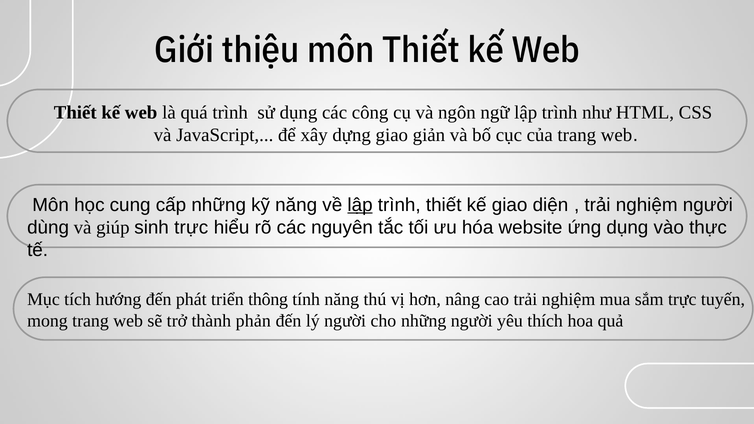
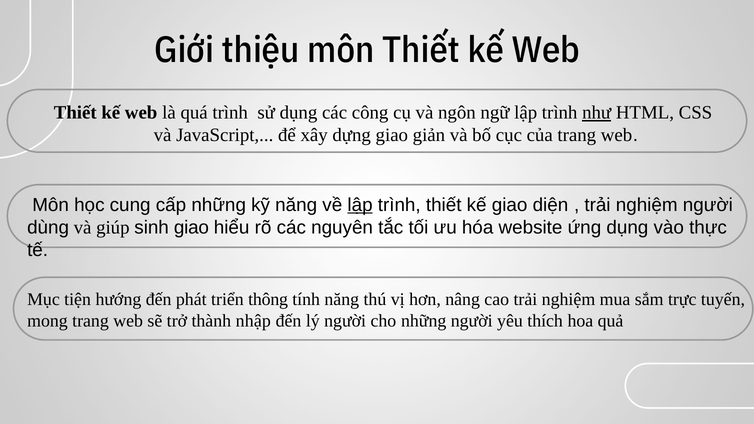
như underline: none -> present (597, 113)
sinh trực: trực -> giao (191, 228)
tích: tích -> tiện (78, 299)
phản: phản -> nhập (253, 321)
